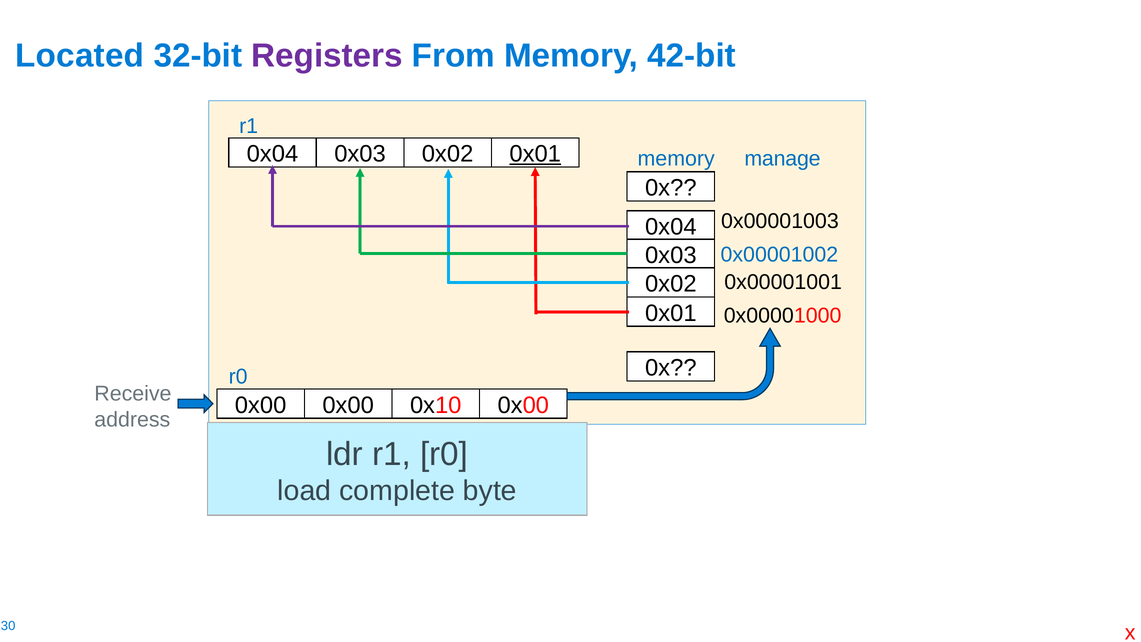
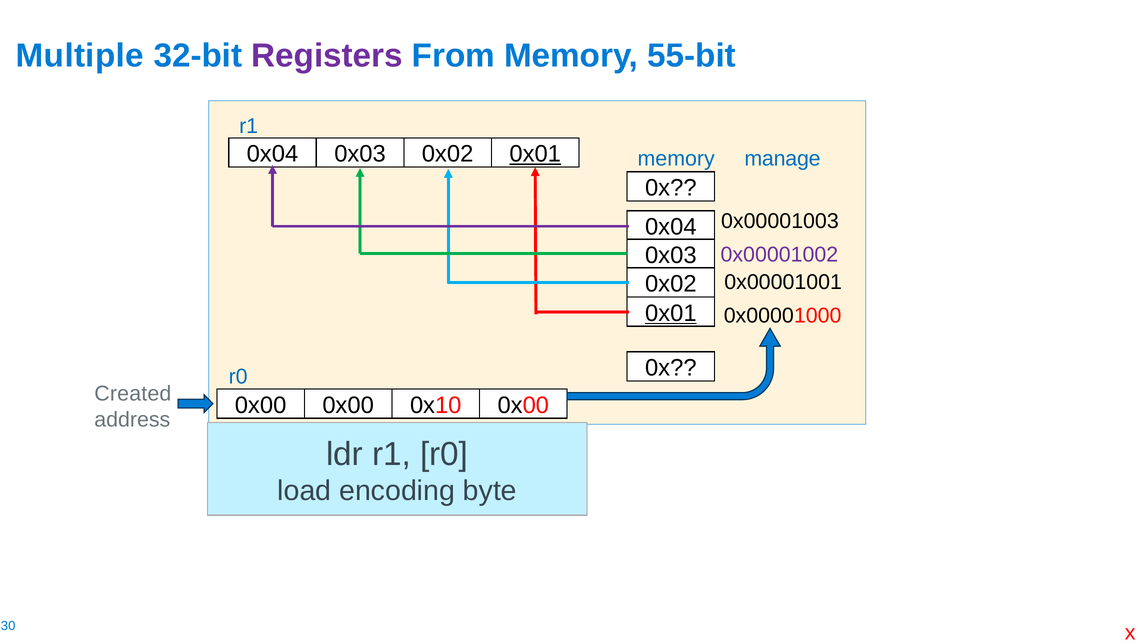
Located: Located -> Multiple (80, 56)
42-bit: 42-bit -> 55-bit (692, 56)
0x00001002 colour: blue -> purple (779, 255)
0x01 underline: none -> present (671, 313)
Receive: Receive -> Created (133, 394)
complete: complete -> encoding (397, 491)
